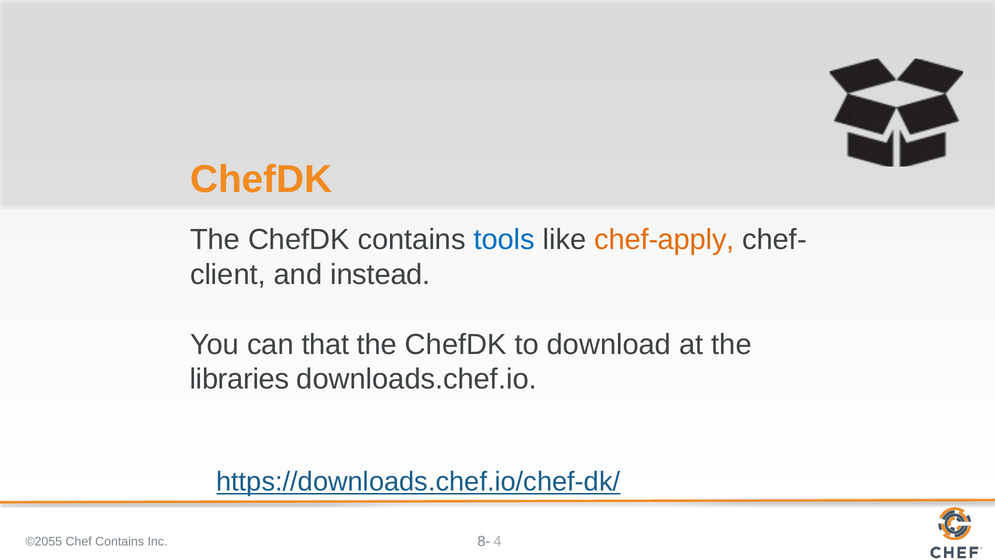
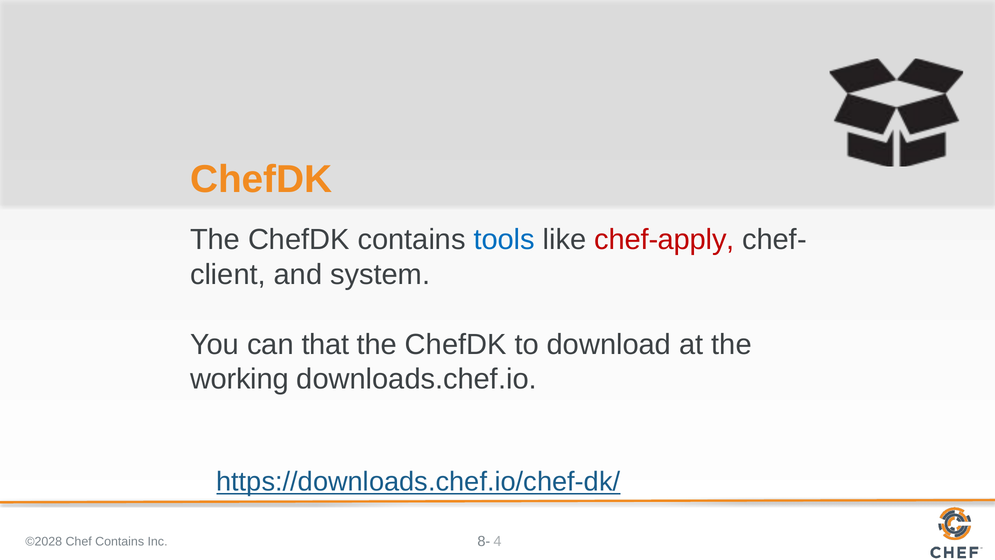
chef-apply colour: orange -> red (664, 240)
instead: instead -> system (380, 275)
libraries: libraries -> working (239, 379)
©2055: ©2055 -> ©2028 (44, 542)
